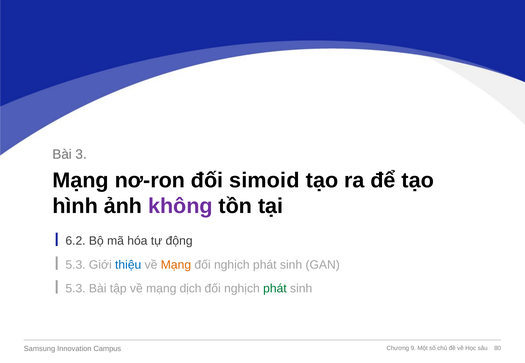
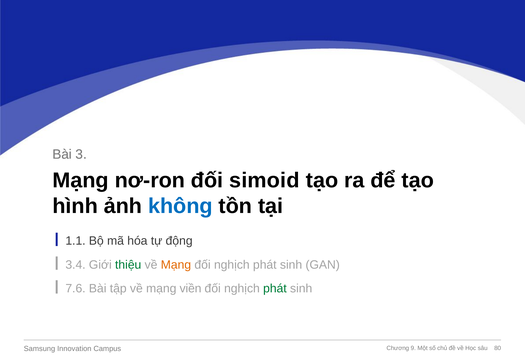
không colour: purple -> blue (180, 206)
6.2: 6.2 -> 1.1 (76, 241)
5.3: 5.3 -> 3.4 (76, 265)
thiệu colour: blue -> green (128, 265)
5.3: 5.3 -> 7.6 (76, 289)
dịch: dịch -> viền (191, 289)
